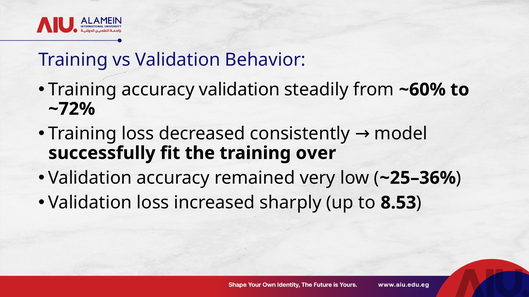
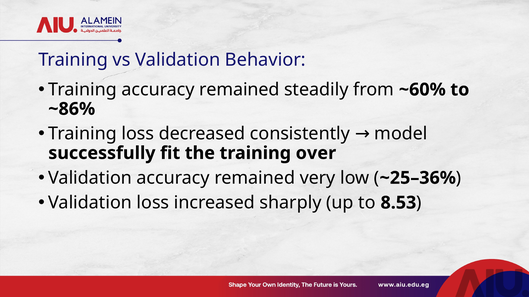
Training accuracy validation: validation -> remained (239, 90)
~72%: ~72% -> ~86% (72, 109)
